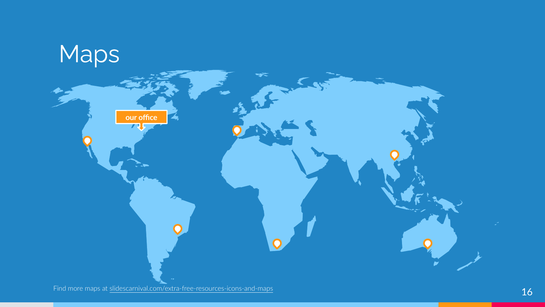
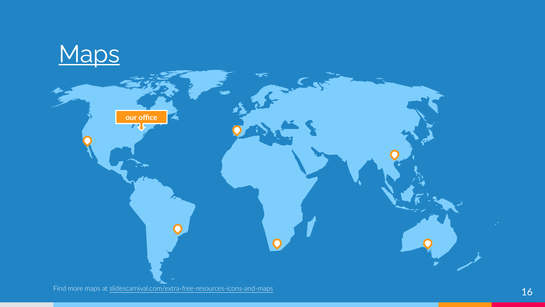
Maps underline: none -> present (89, 54)
